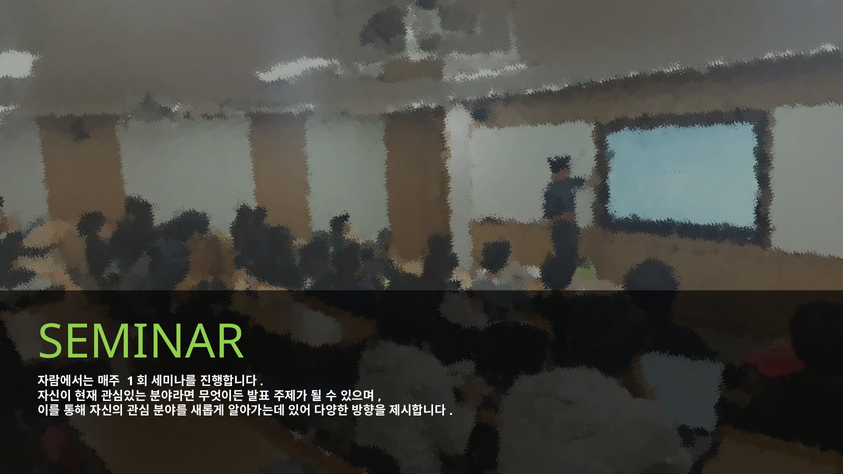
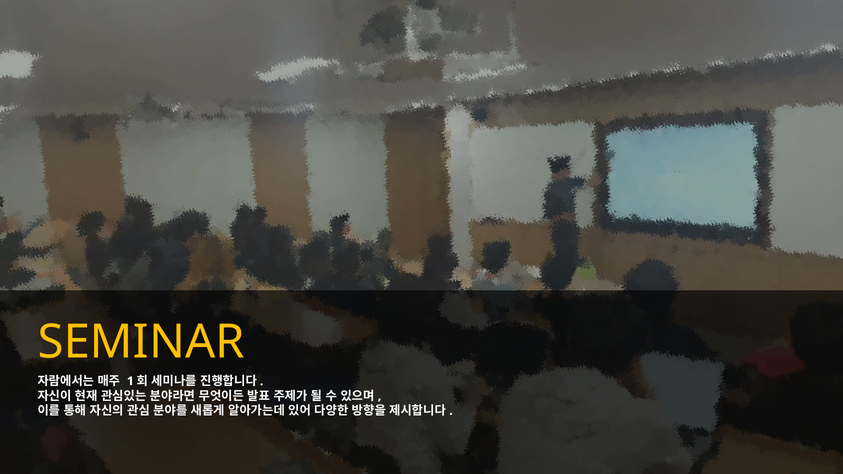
SEMINAR colour: light green -> yellow (141, 342)
